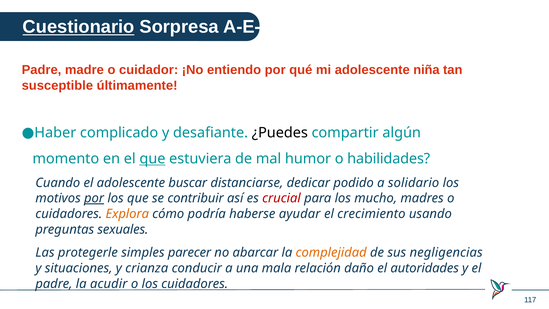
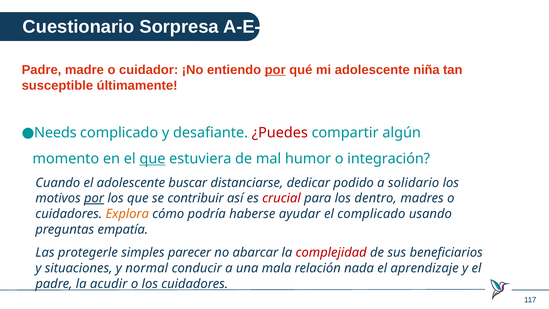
Cuestionario underline: present -> none (79, 27)
por underline: none -> present (275, 70)
Haber: Haber -> Needs (55, 133)
¿Puedes colour: black -> red (280, 133)
habilidades: habilidades -> integración (389, 159)
mucho: mucho -> dentro (376, 198)
el crecimiento: crecimiento -> complicado (371, 214)
sexuales: sexuales -> empatía (123, 229)
complejidad colour: orange -> red (331, 252)
negligencias: negligencias -> beneficiarios (446, 252)
crianza: crianza -> normal (147, 268)
daño: daño -> nada (359, 268)
autoridades: autoridades -> aprendizaje (425, 268)
